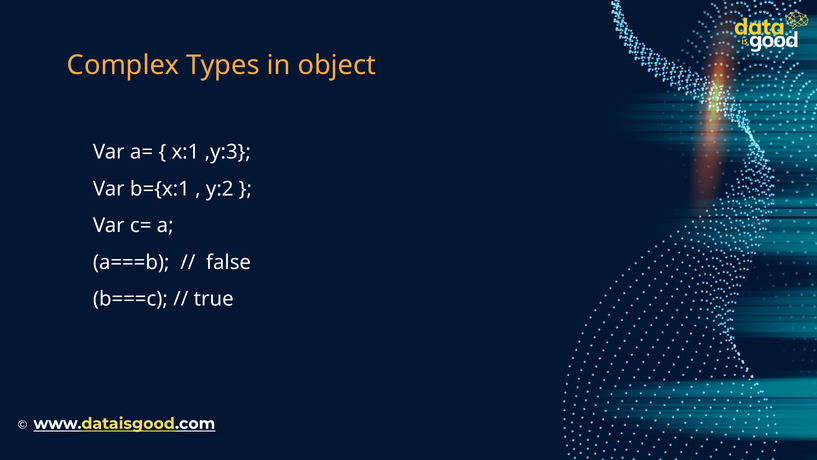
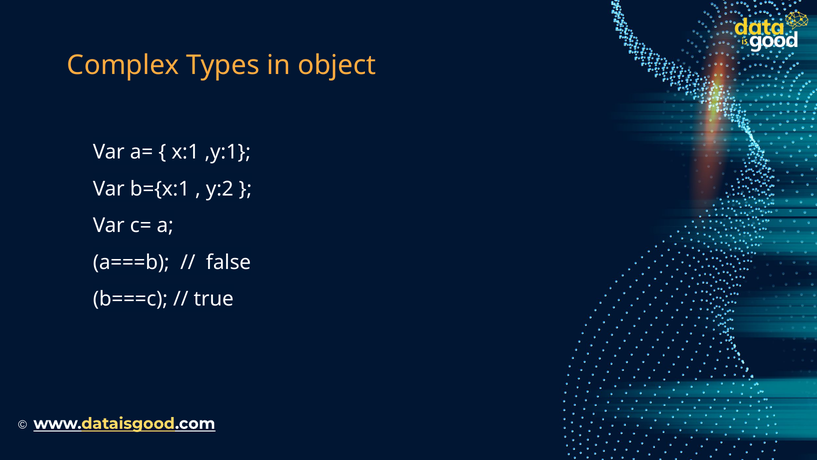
,y:3: ,y:3 -> ,y:1 (228, 152)
